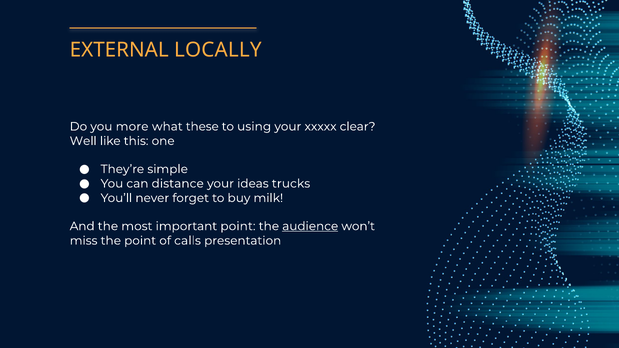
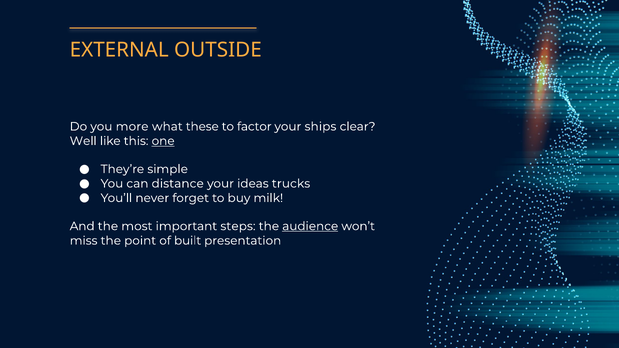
LOCALLY: LOCALLY -> OUTSIDE (218, 50)
using: using -> factor (254, 127)
xxxxx: xxxxx -> ships (320, 127)
one underline: none -> present (163, 141)
important point: point -> steps (238, 226)
calls: calls -> built (188, 241)
